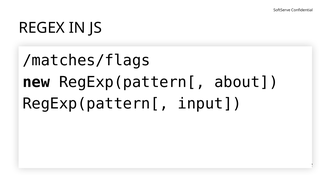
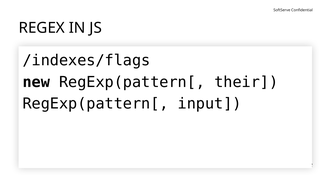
/matches/flags: /matches/flags -> /indexes/flags (86, 60)
about: about -> their (246, 82)
